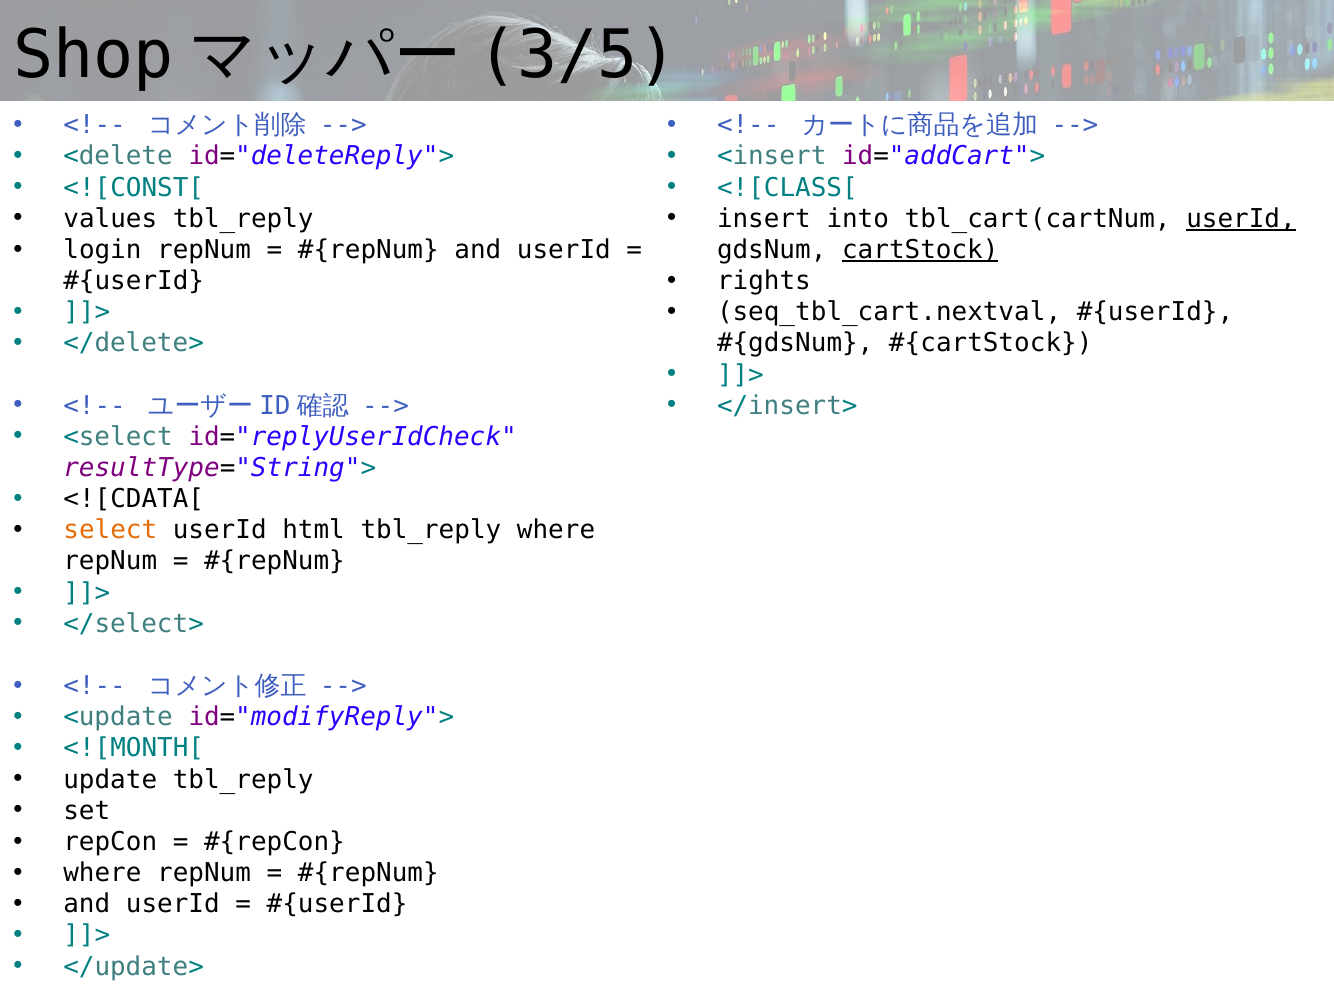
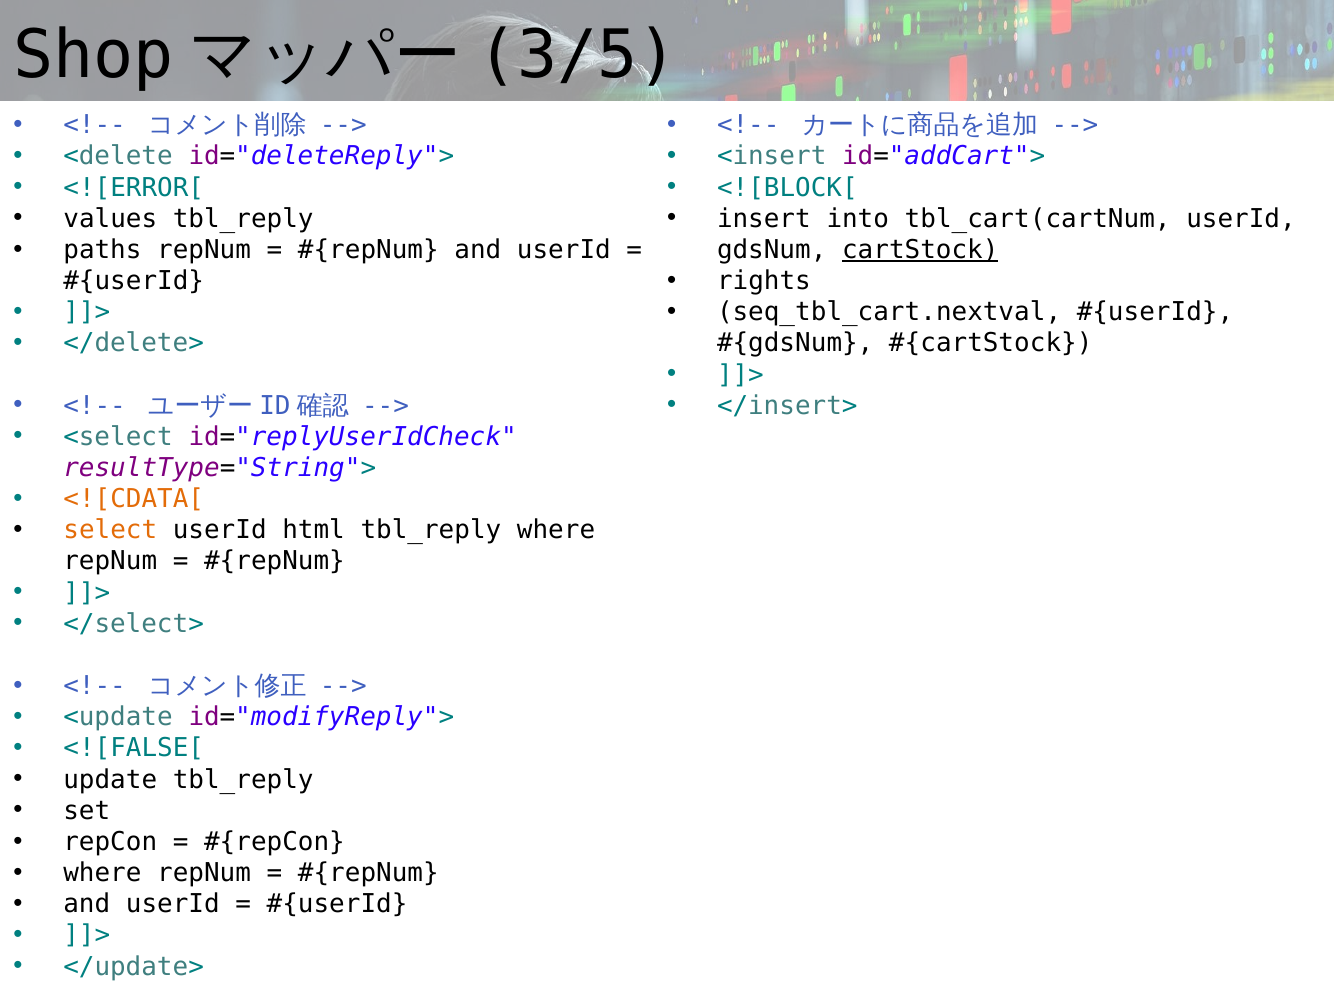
<![CONST[: <![CONST[ -> <![ERROR[ (134, 187)
<![CLASS[: <![CLASS[ -> <![BLOCK[ (787, 187)
userId underline: present -> none (1241, 219)
login: login -> paths (102, 250)
<![CDATA[ colour: black -> orange (134, 499)
<![MONTH[: <![MONTH[ -> <![FALSE[ (134, 748)
